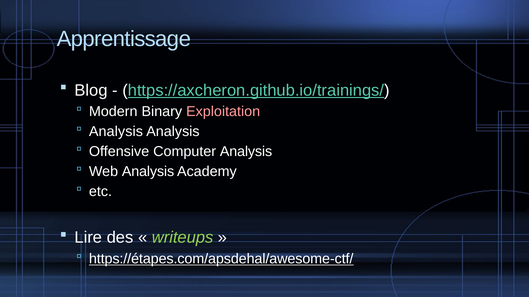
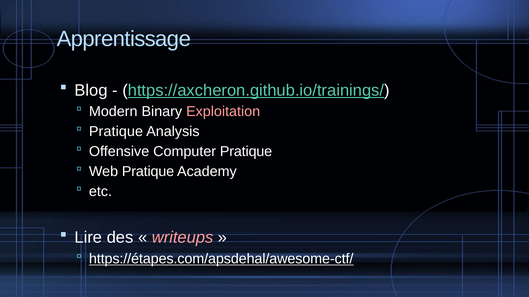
Analysis: Analysis -> Pratique (116, 132)
Computer Analysis: Analysis -> Pratique (246, 152)
Web Analysis: Analysis -> Pratique (148, 172)
writeups colour: light green -> pink (183, 238)
